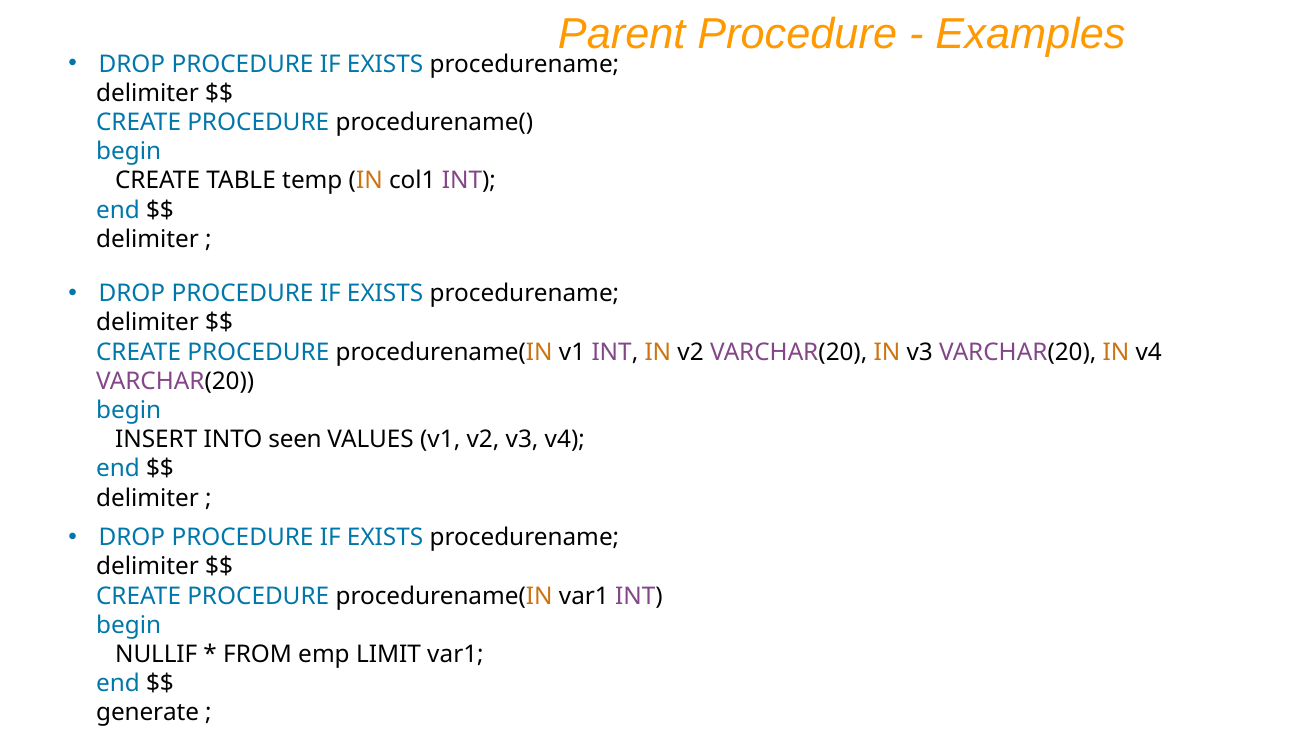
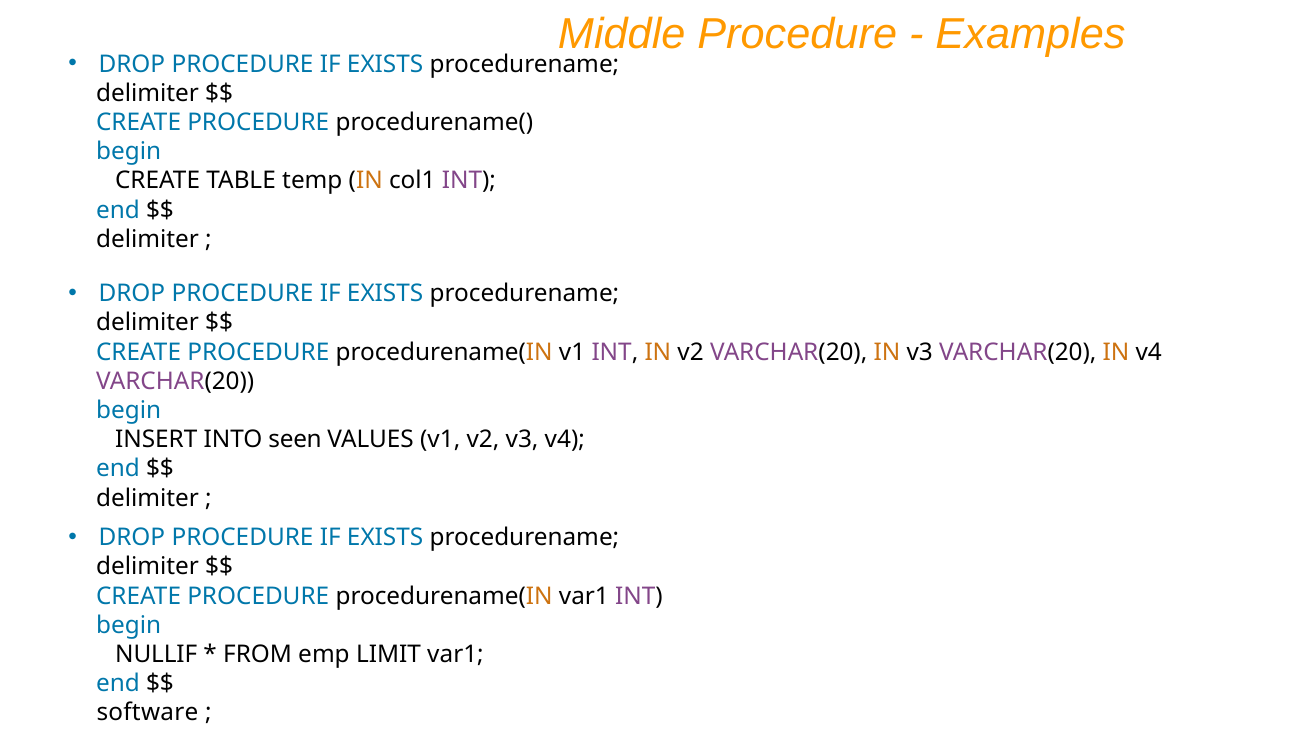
Parent: Parent -> Middle (622, 34)
generate: generate -> software (147, 713)
